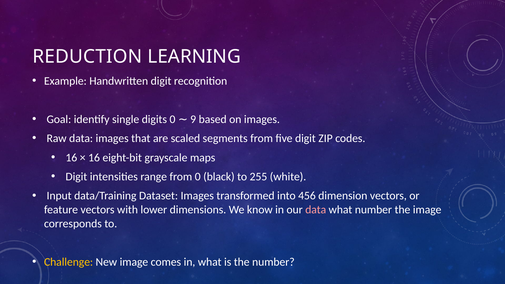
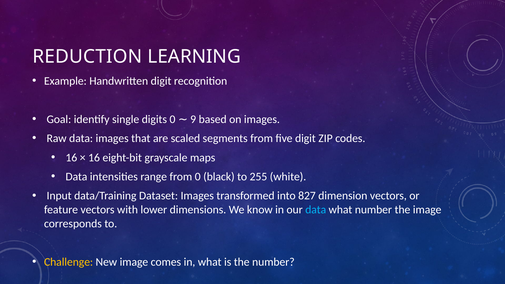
Digit: Digit -> Data (76, 177)
456: 456 -> 827 (307, 196)
data colour: pink -> light blue (316, 210)
